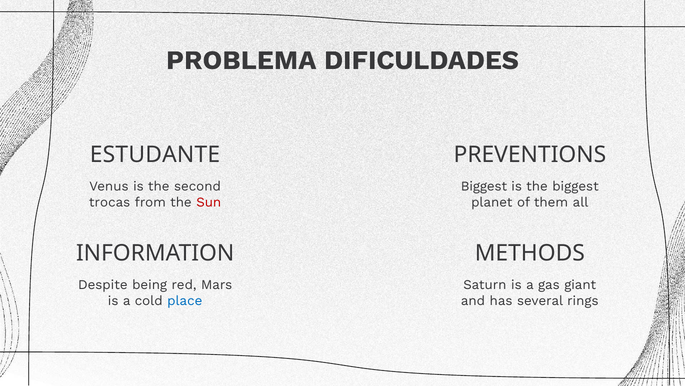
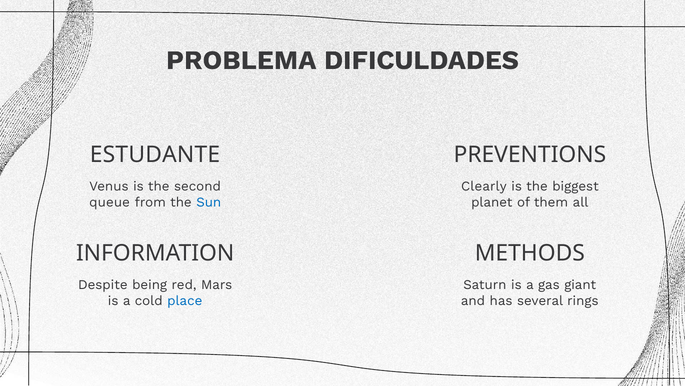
Biggest: Biggest -> Clearly (484, 186)
trocas: trocas -> queue (110, 202)
Sun colour: red -> blue (209, 202)
